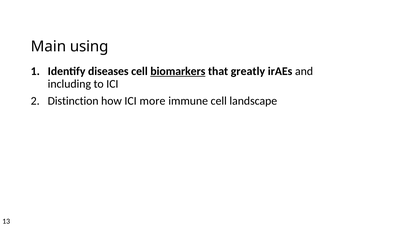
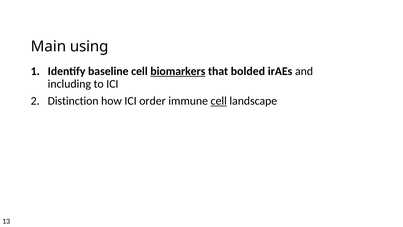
diseases: diseases -> baseline (108, 71)
greatly: greatly -> bolded (248, 71)
more: more -> order (153, 101)
cell underline: none -> present (219, 101)
